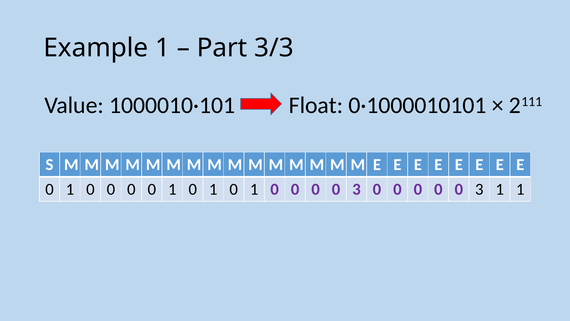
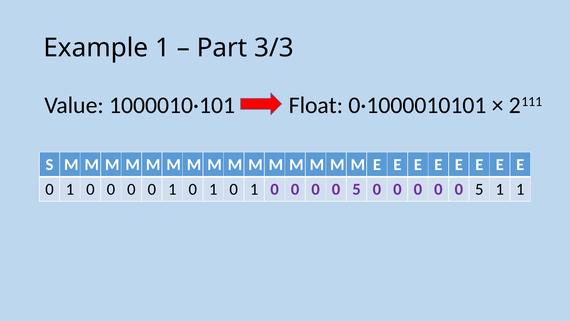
3: 3 -> 5 (356, 189)
3: 3 -> 5 (479, 189)
